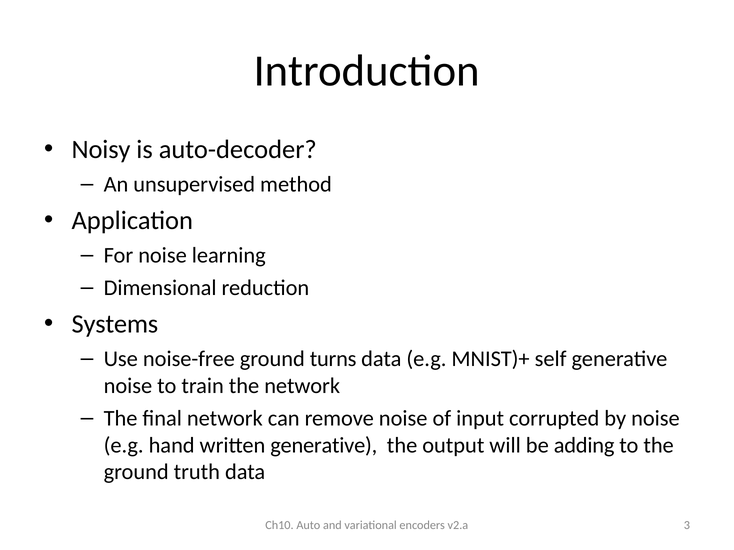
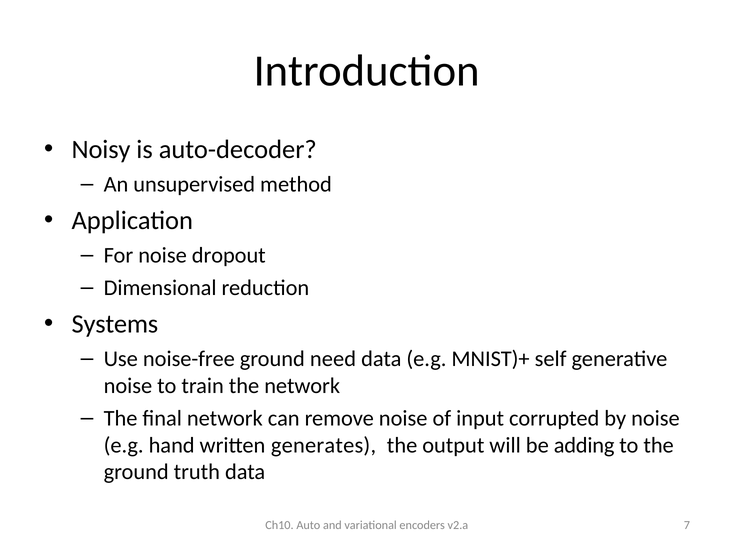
learning: learning -> dropout (229, 256)
turns: turns -> need (333, 359)
written generative: generative -> generates (324, 446)
3: 3 -> 7 (687, 526)
